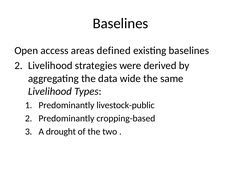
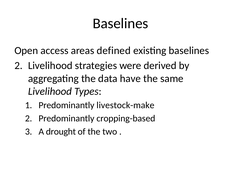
wide: wide -> have (130, 78)
livestock-public: livestock-public -> livestock-make (125, 105)
